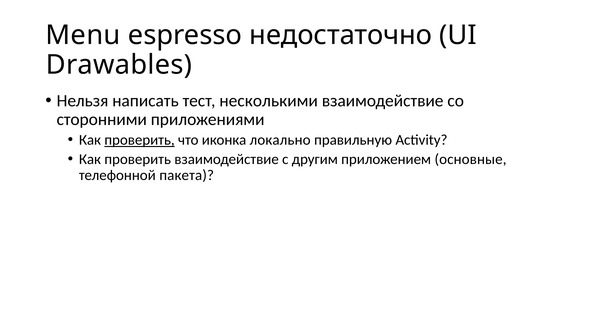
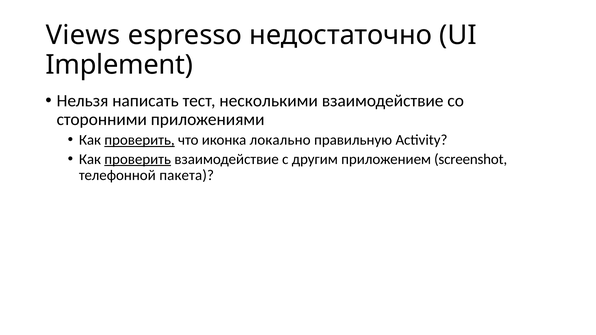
Menu: Menu -> Views (83, 35)
Drawables: Drawables -> Implement (119, 65)
проверить underline: none -> present (138, 159)
основные: основные -> screenshot (471, 159)
